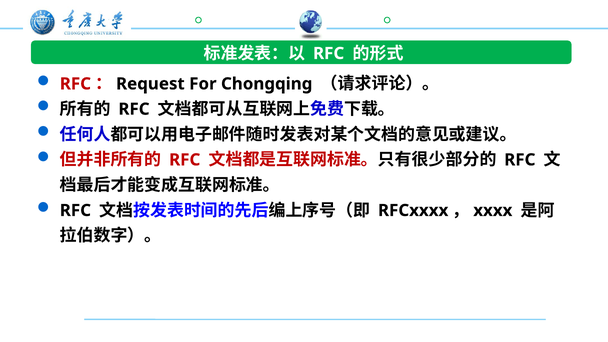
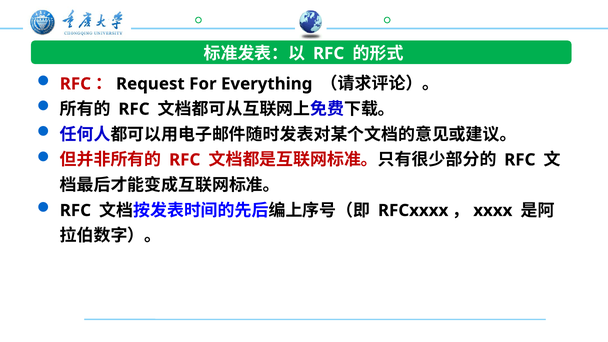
Chongqing: Chongqing -> Everything (267, 84)
